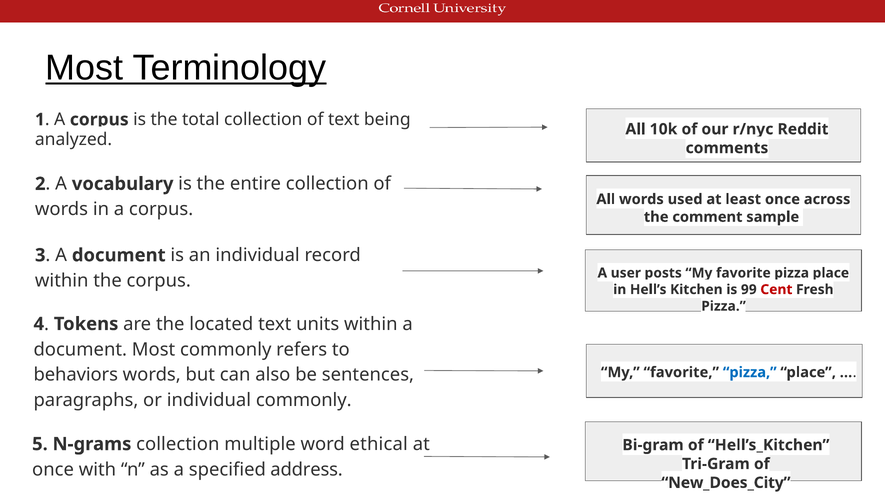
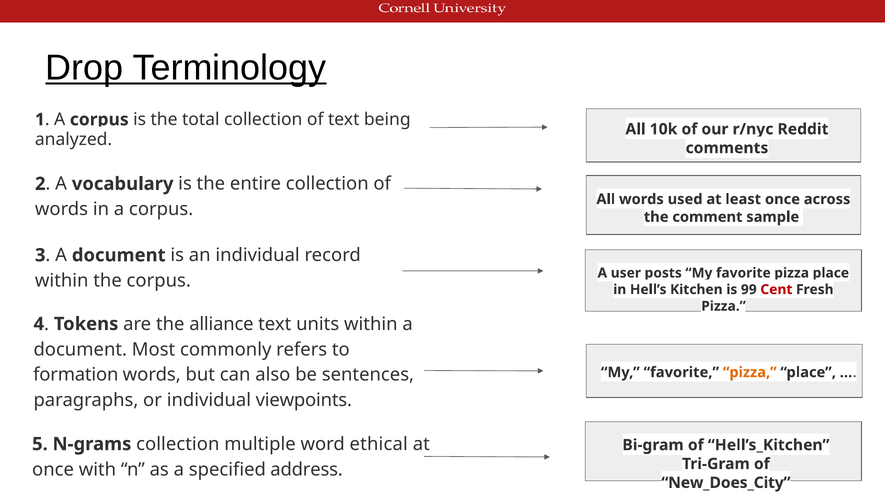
Most: Most -> Drop (84, 68)
located: located -> alliance (221, 324)
behaviors: behaviors -> formation (76, 375)
pizza colour: blue -> orange (750, 372)
individual commonly: commonly -> viewpoints (304, 400)
